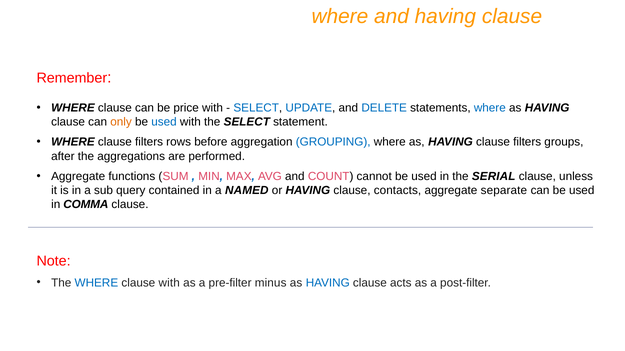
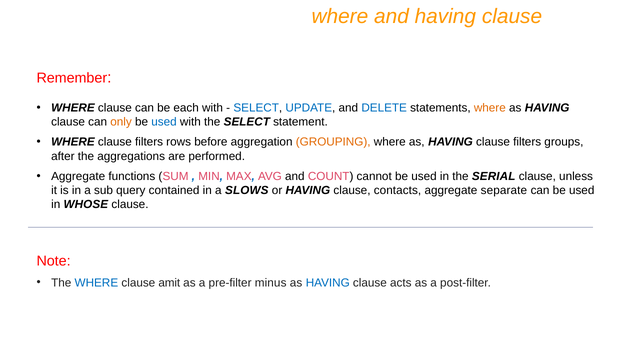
price: price -> each (186, 108)
where colour: blue -> orange (490, 108)
GROUPING colour: blue -> orange (333, 142)
NAMED: NAMED -> SLOWS (247, 191)
COMMA: COMMA -> WHOSE (86, 205)
clause with: with -> amit (169, 283)
